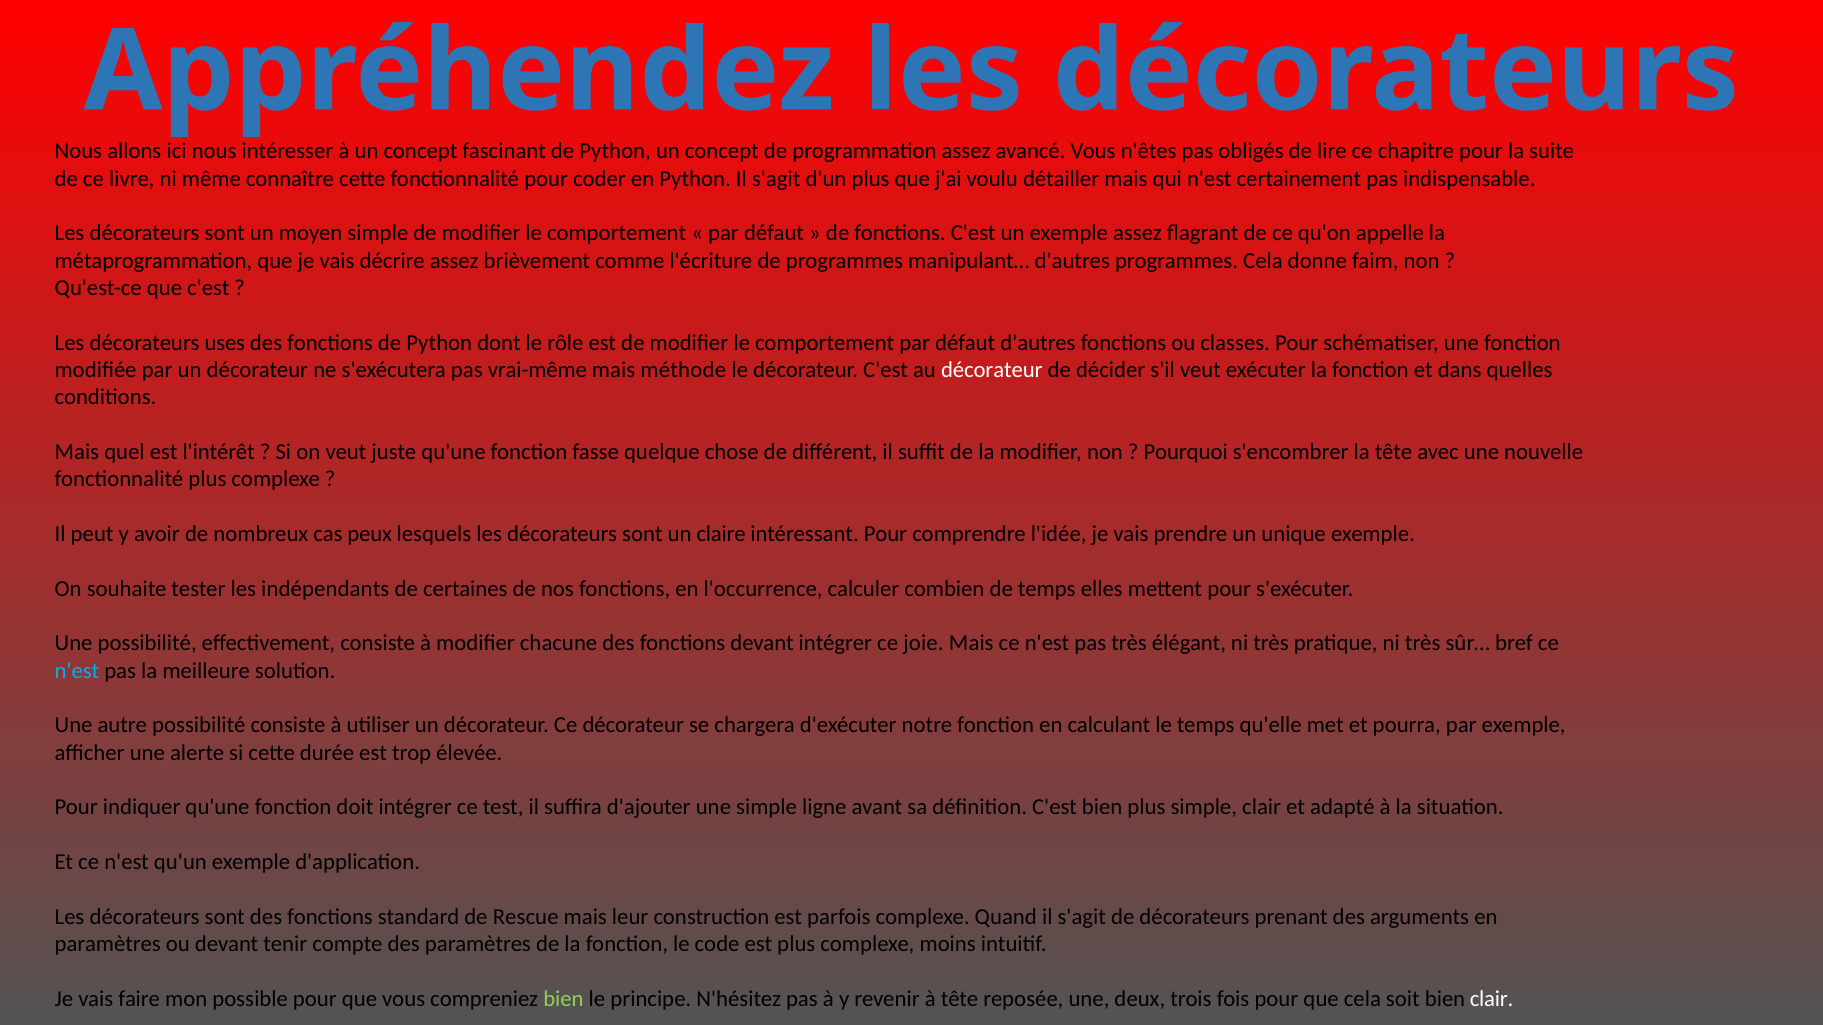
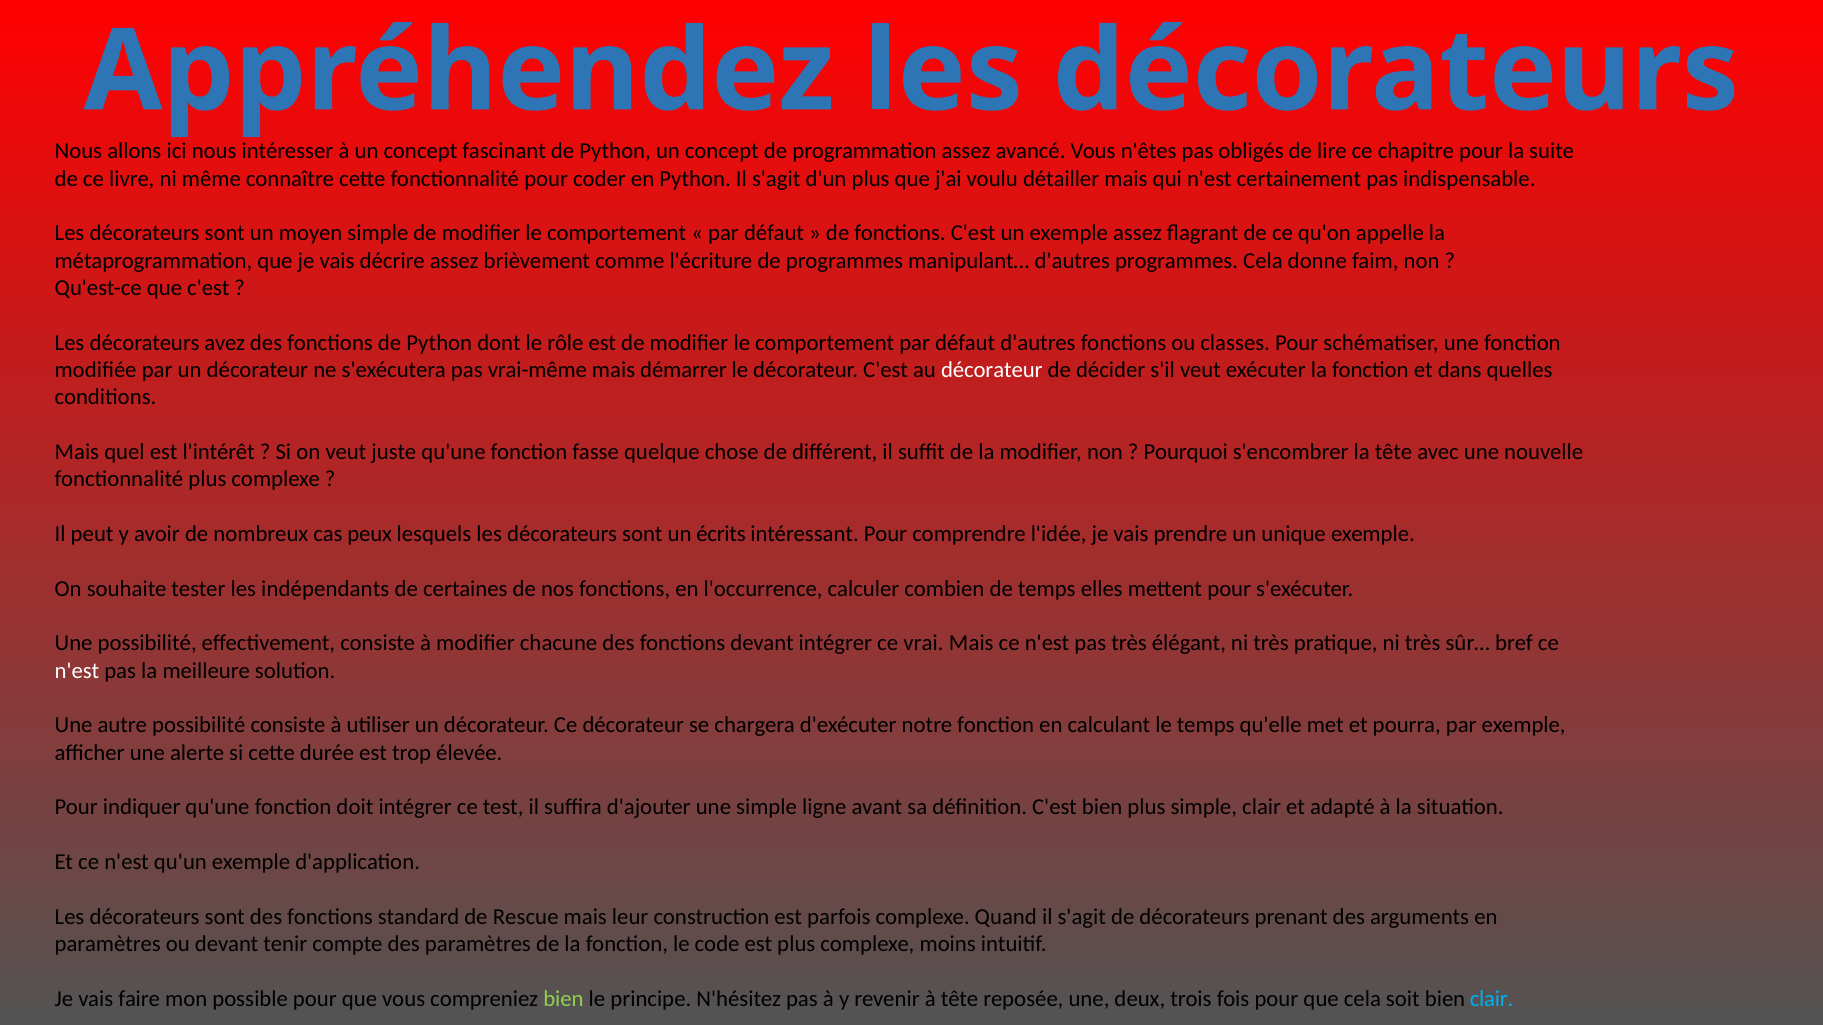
uses: uses -> avez (225, 343)
méthode: méthode -> démarrer (683, 370)
claire: claire -> écrits (721, 534)
joie: joie -> vrai (924, 644)
n'est colour: light blue -> white (77, 671)
clair colour: white -> light blue (1492, 999)
